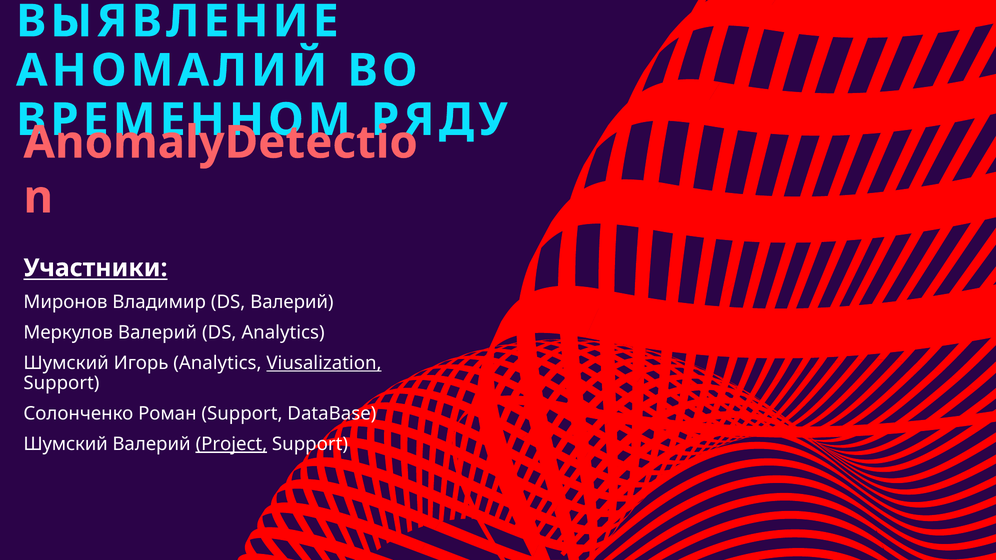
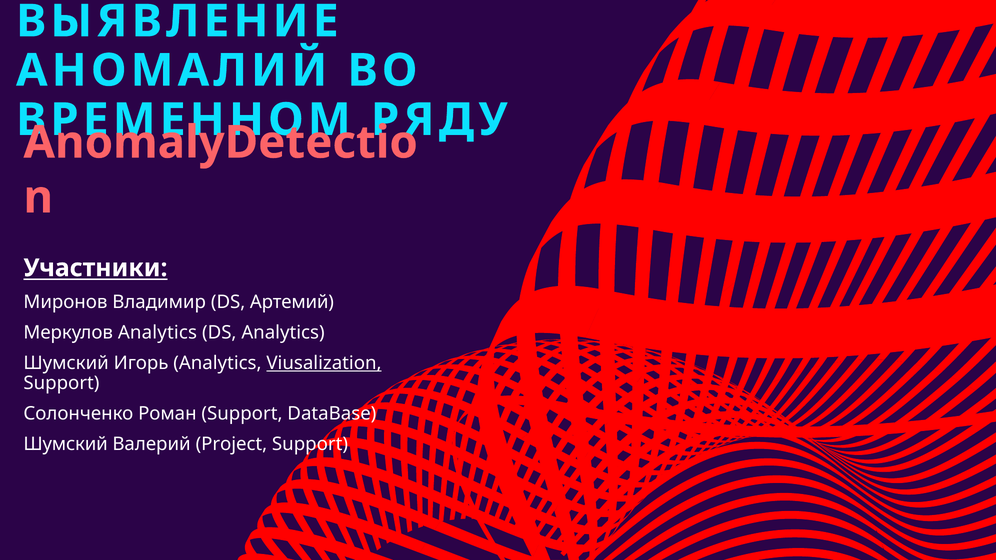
DS Валерий: Валерий -> Артемий (292, 302)
Меркулов Валерий: Валерий -> Analytics (157, 333)
Project underline: present -> none (231, 444)
